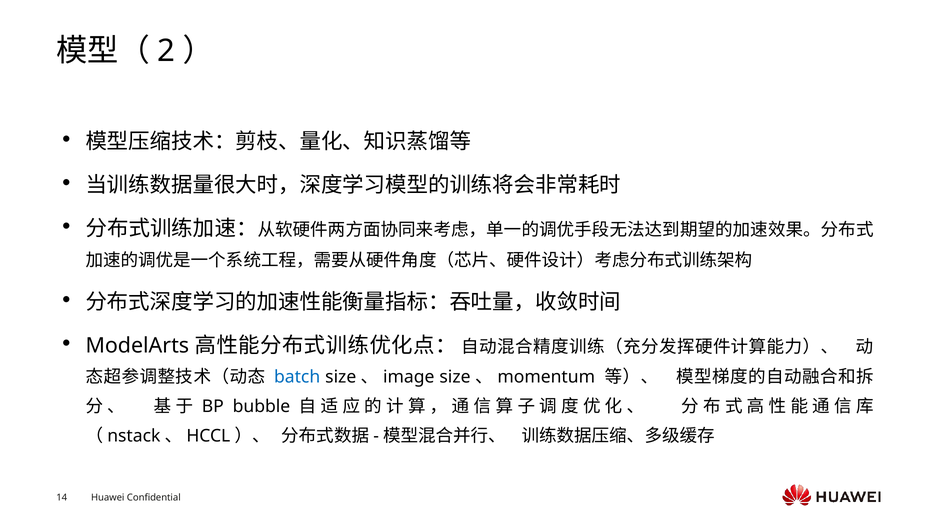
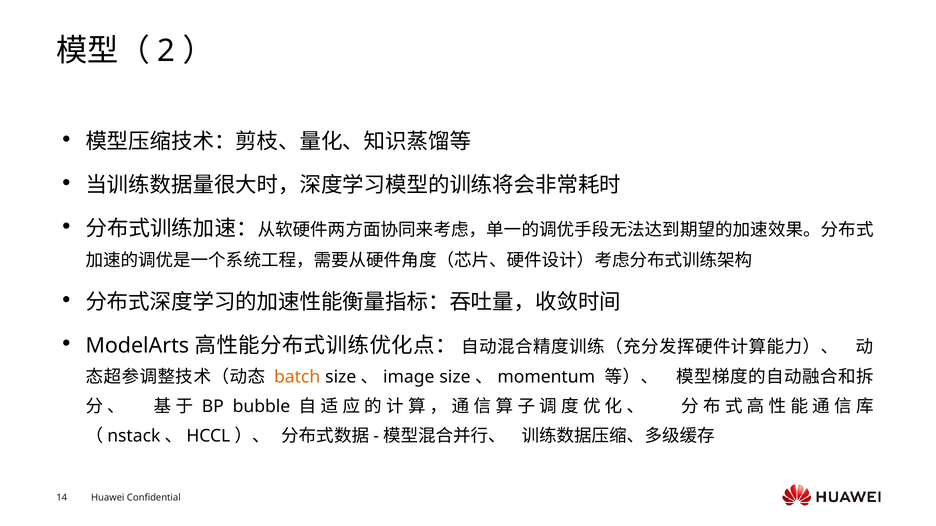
batch colour: blue -> orange (297, 378)
